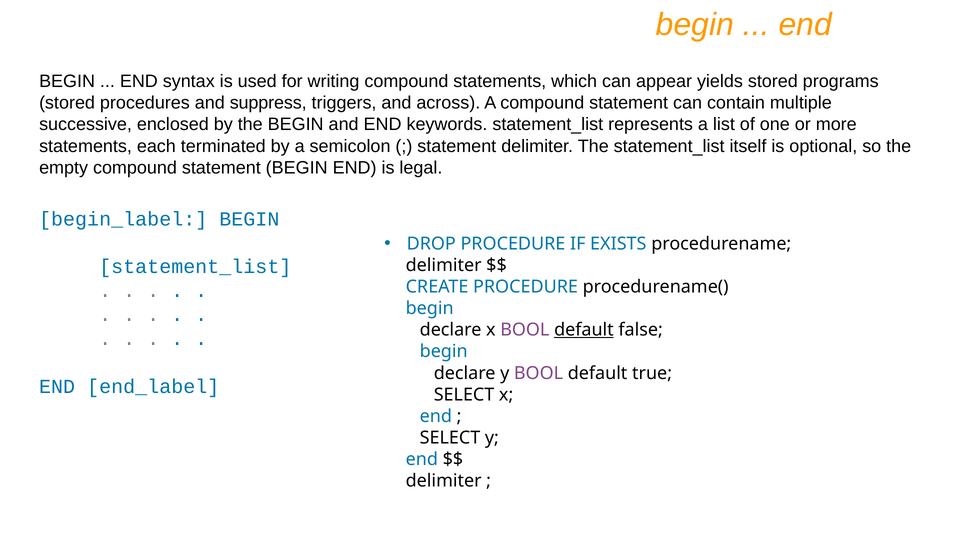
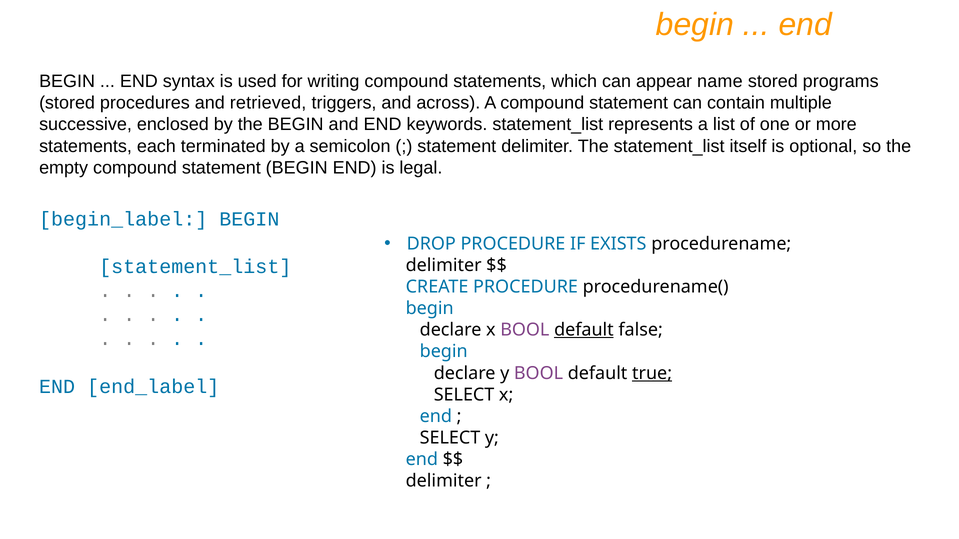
yields: yields -> name (720, 81)
suppress: suppress -> retrieved (268, 103)
true underline: none -> present (652, 373)
